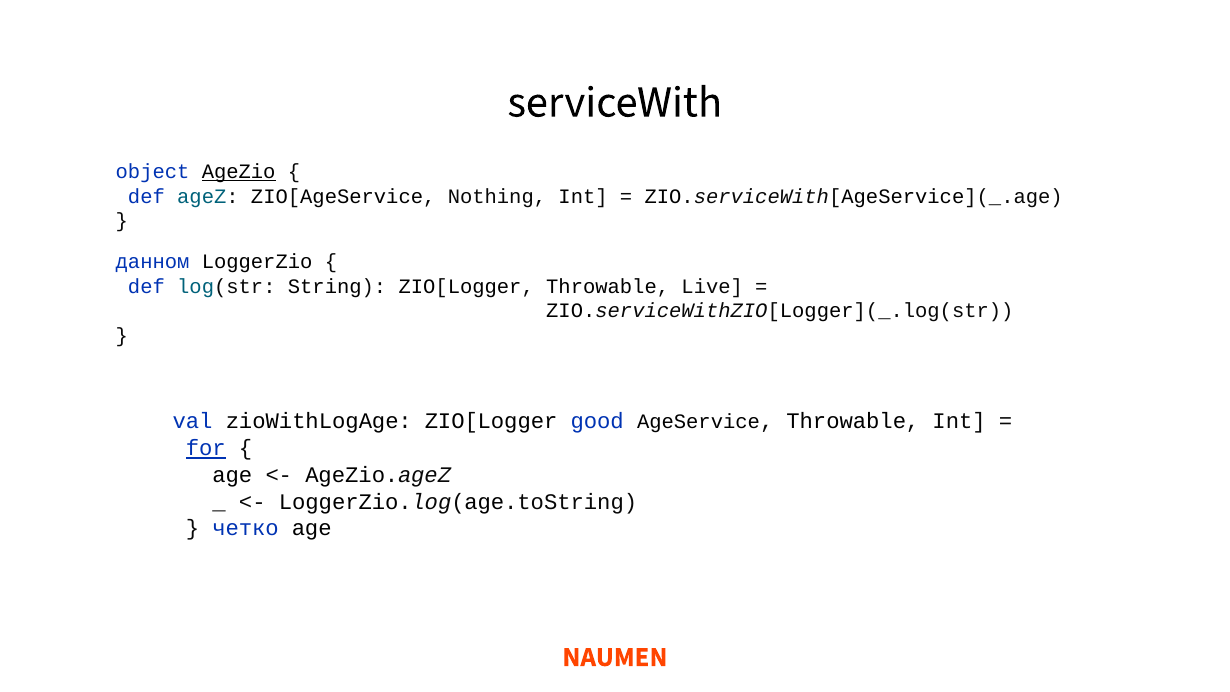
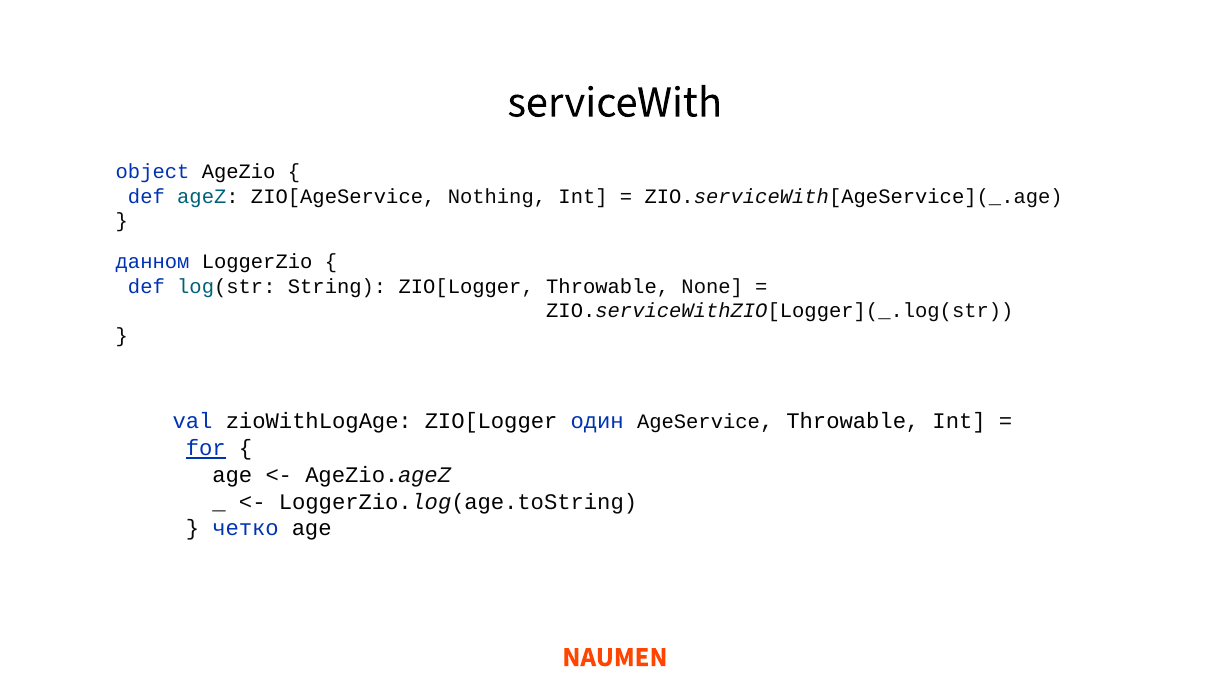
AgeZio underline: present -> none (239, 172)
Live: Live -> None (712, 287)
good: good -> один (597, 422)
